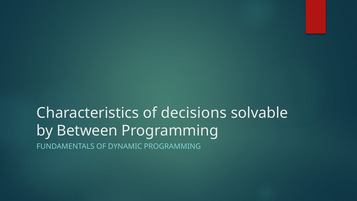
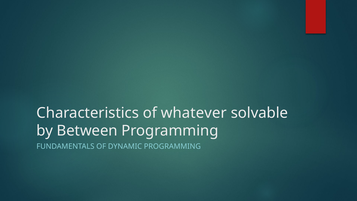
decisions: decisions -> whatever (194, 113)
